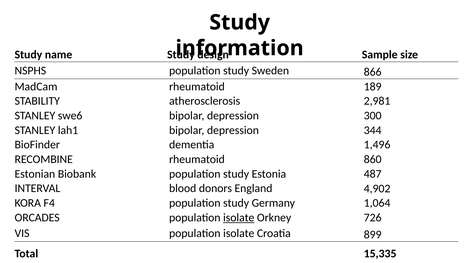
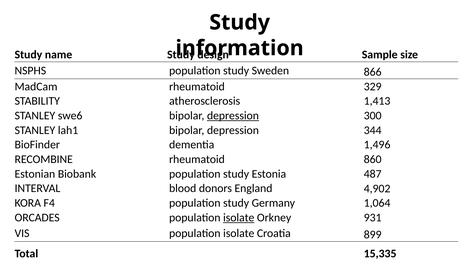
189: 189 -> 329 (373, 86)
2,981: 2,981 -> 1,413 (377, 101)
depression underline: none -> present (233, 116)
726: 726 -> 931 (373, 217)
